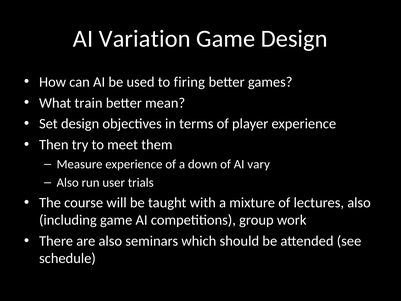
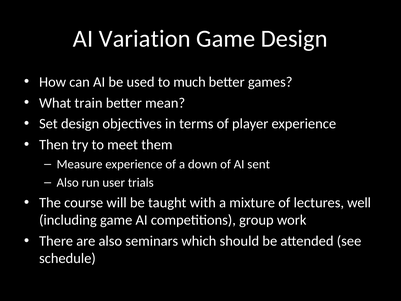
firing: firing -> much (189, 82)
vary: vary -> sent (259, 164)
lectures also: also -> well (359, 203)
